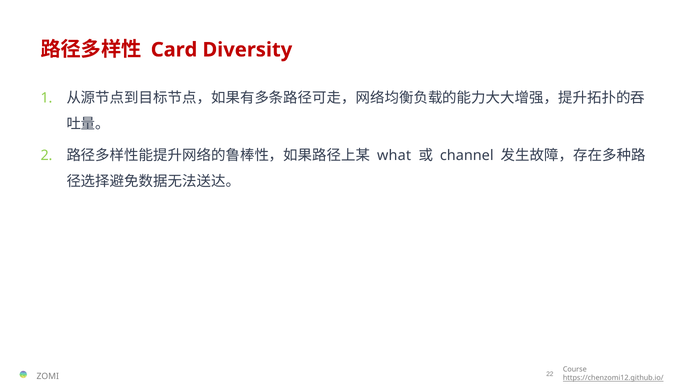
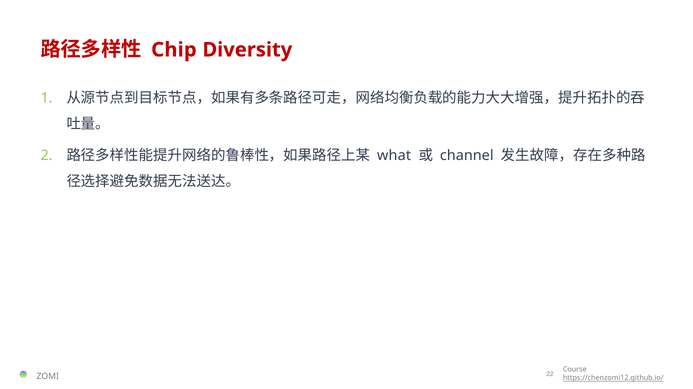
Card: Card -> Chip (174, 50)
